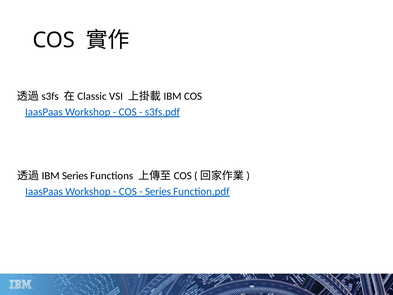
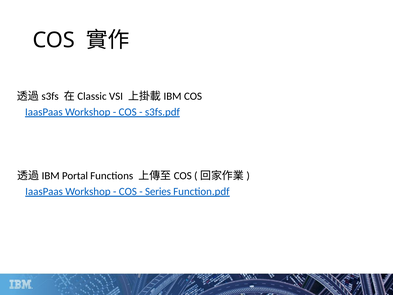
Series: Series -> Portal (75, 176)
